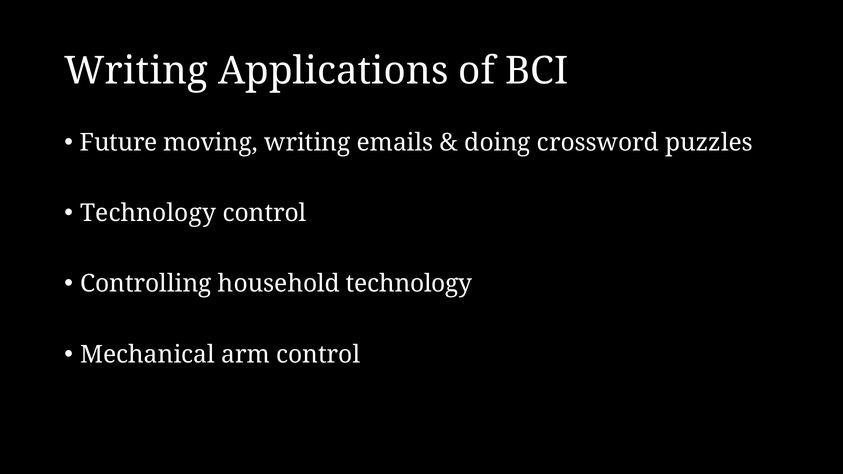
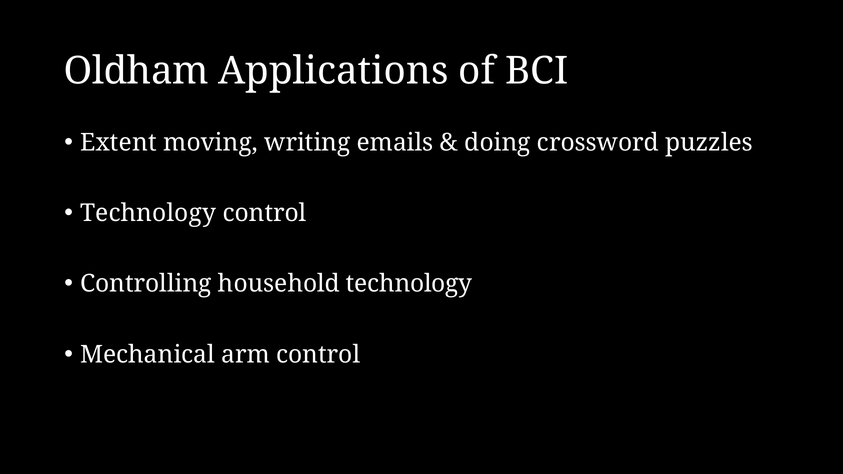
Writing: Writing -> Oldham (136, 71)
Future: Future -> Extent (118, 143)
